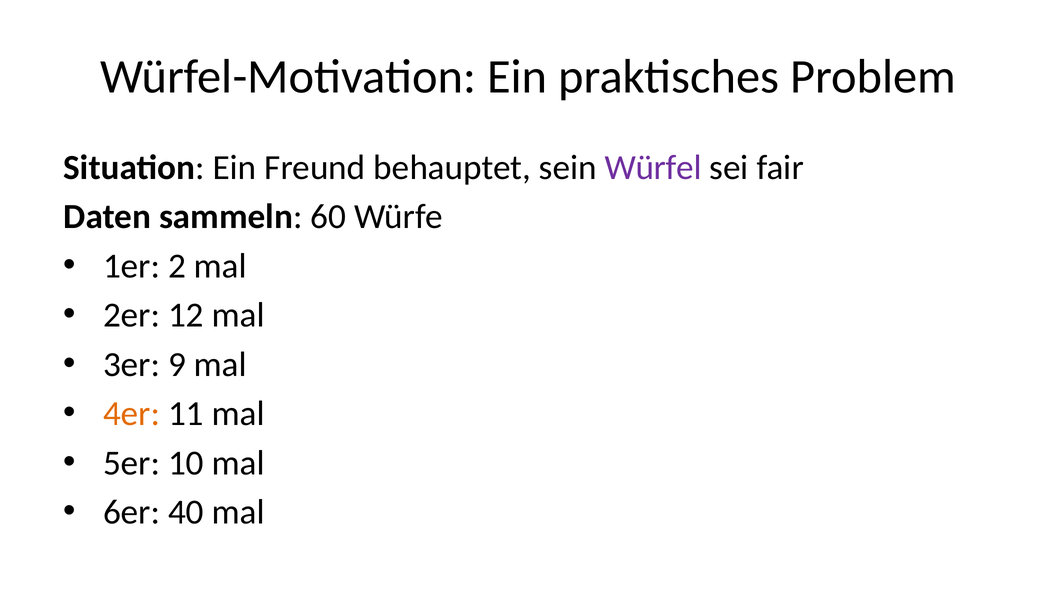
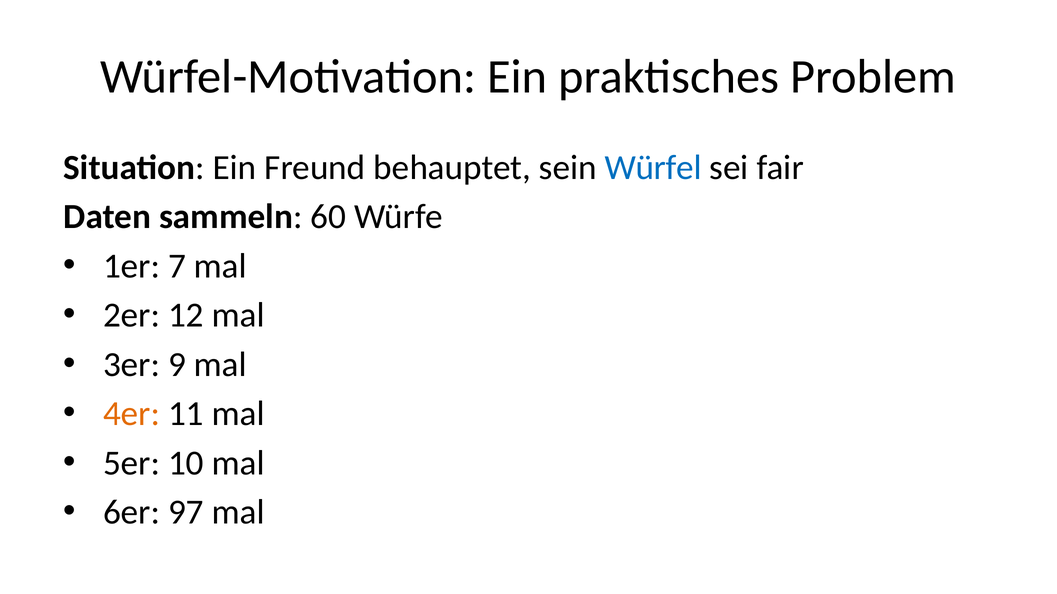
Würfel colour: purple -> blue (653, 168)
2: 2 -> 7 (177, 266)
40: 40 -> 97 (186, 513)
